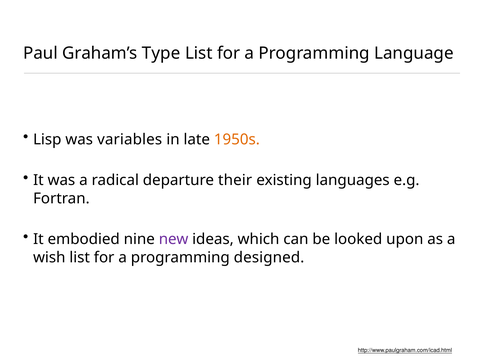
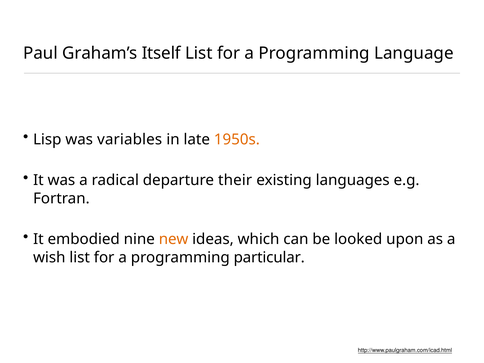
Type: Type -> Itself (161, 53)
new colour: purple -> orange (174, 239)
designed: designed -> particular (269, 257)
